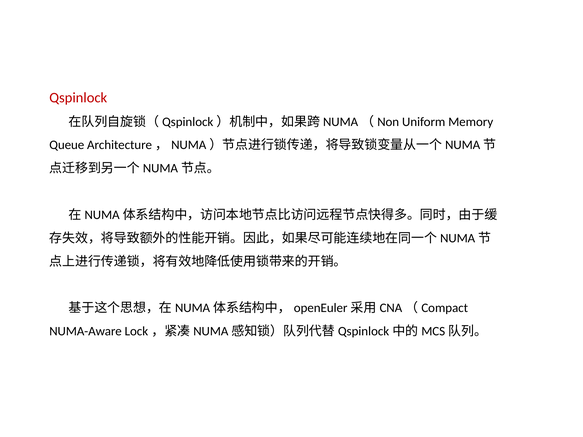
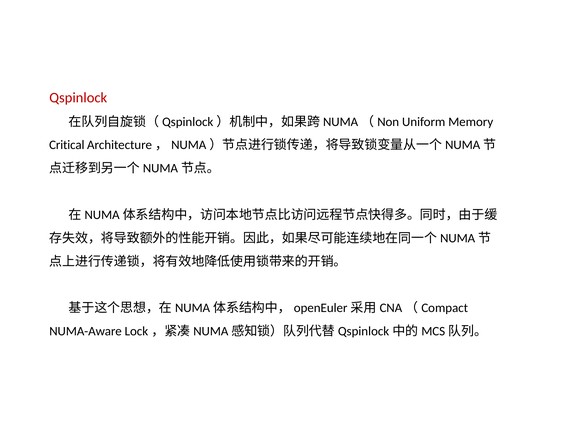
Queue: Queue -> Critical (67, 145)
